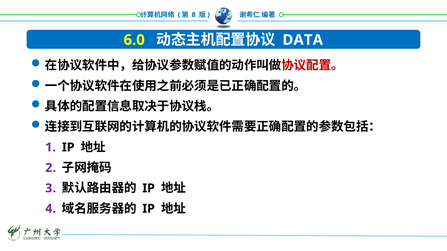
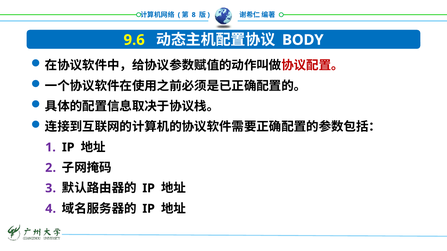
6.0: 6.0 -> 9.6 (134, 40)
DATA: DATA -> BODY (303, 40)
